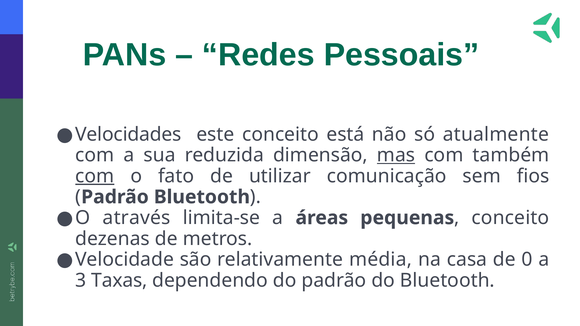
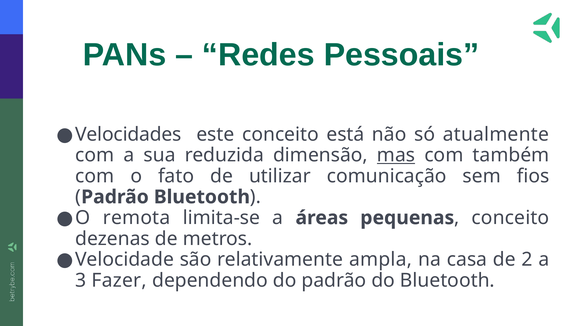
com underline: present -> none (95, 176)
através: através -> remota (137, 218)
média: média -> ampla (381, 260)
0: 0 -> 2 (527, 260)
Taxas: Taxas -> Fazer (119, 281)
